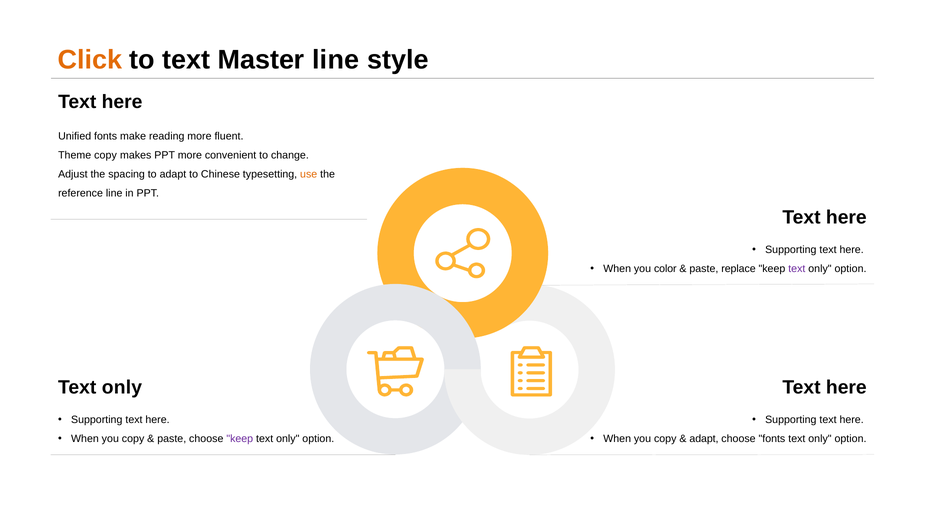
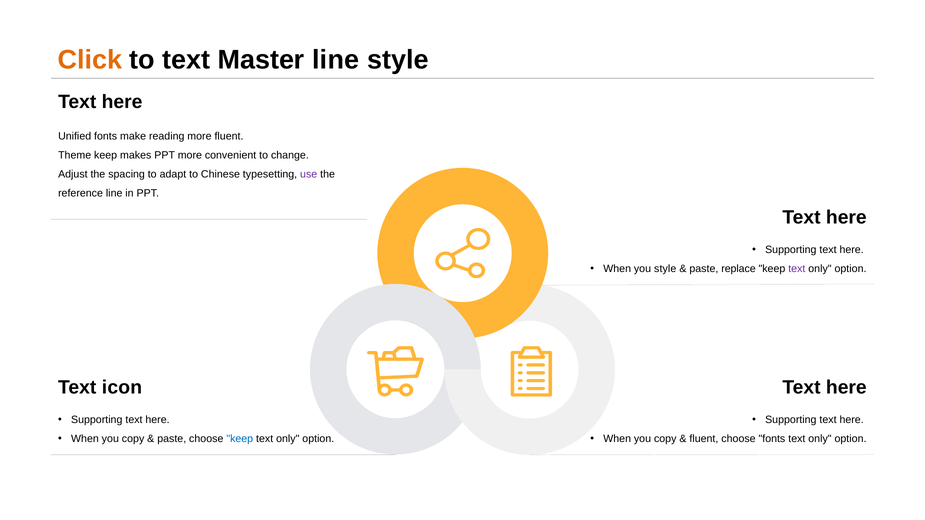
Theme copy: copy -> keep (106, 155)
use colour: orange -> purple (309, 174)
you color: color -> style (665, 269)
only: only -> icon (122, 388)
keep colour: purple -> blue (240, 439)
adapt: adapt -> fluent (704, 439)
